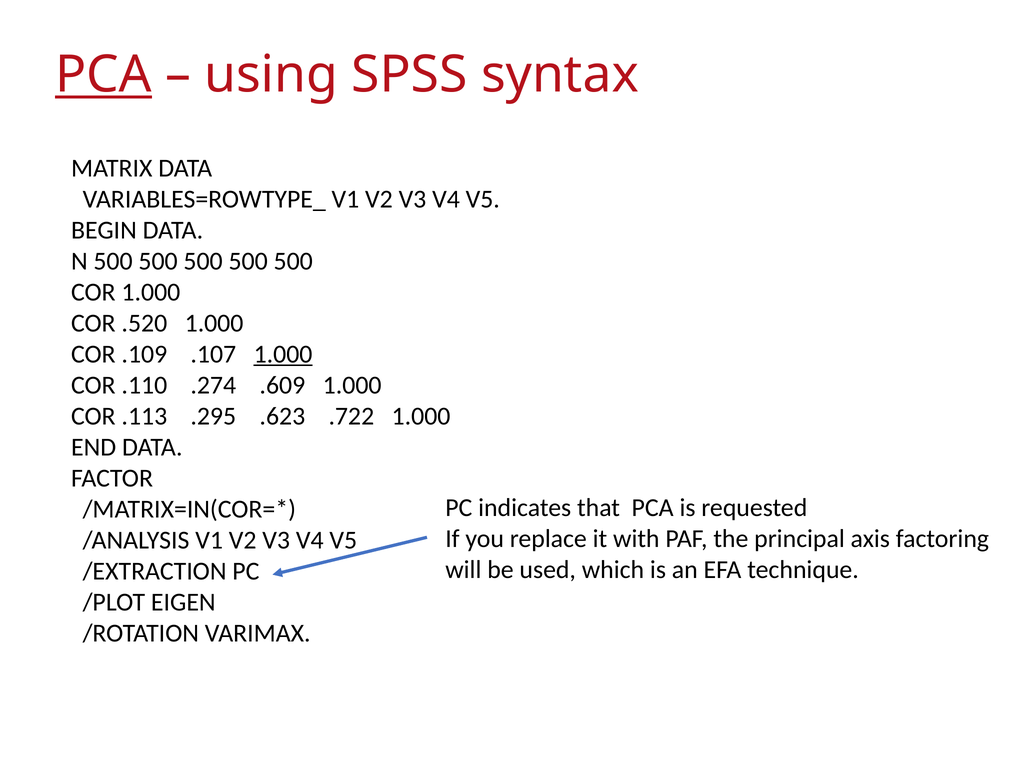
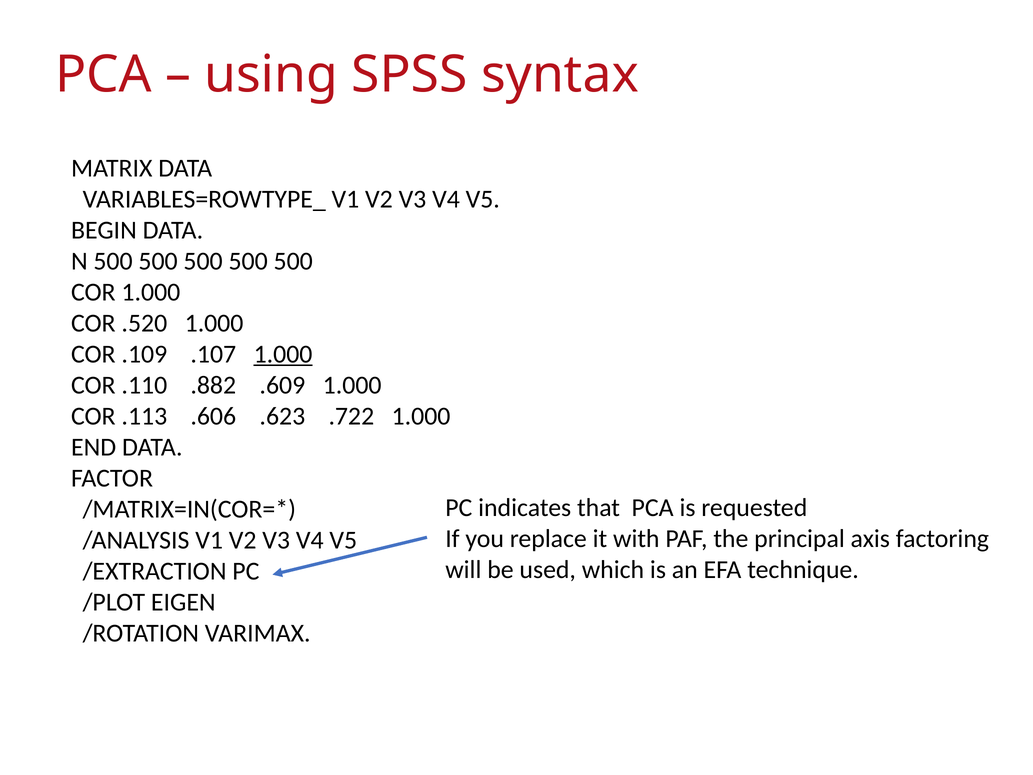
PCA underline: present -> none (103, 75)
.274: .274 -> .882 (213, 385)
.295: .295 -> .606 (213, 416)
